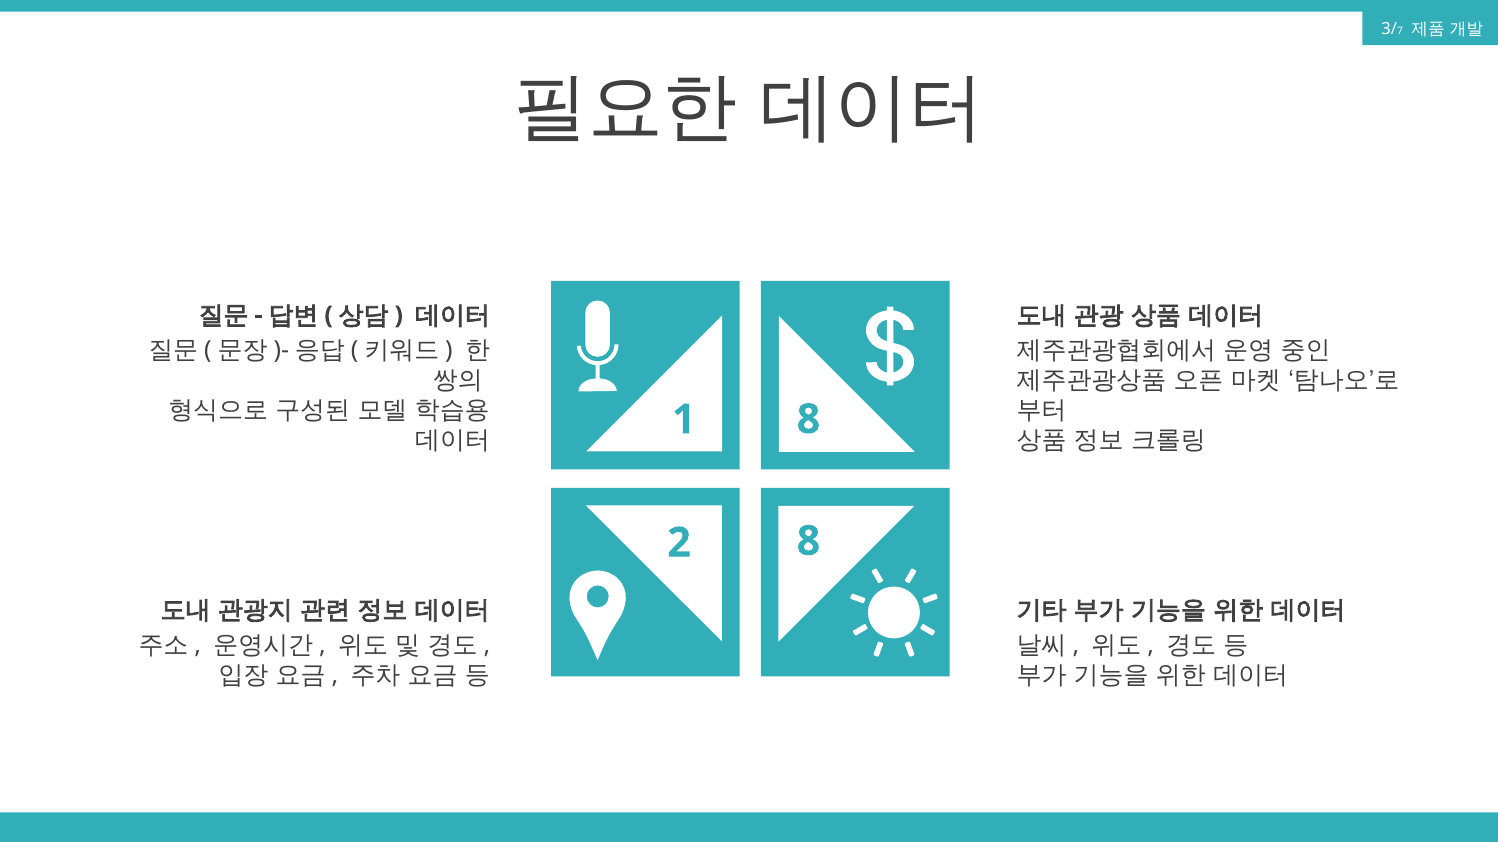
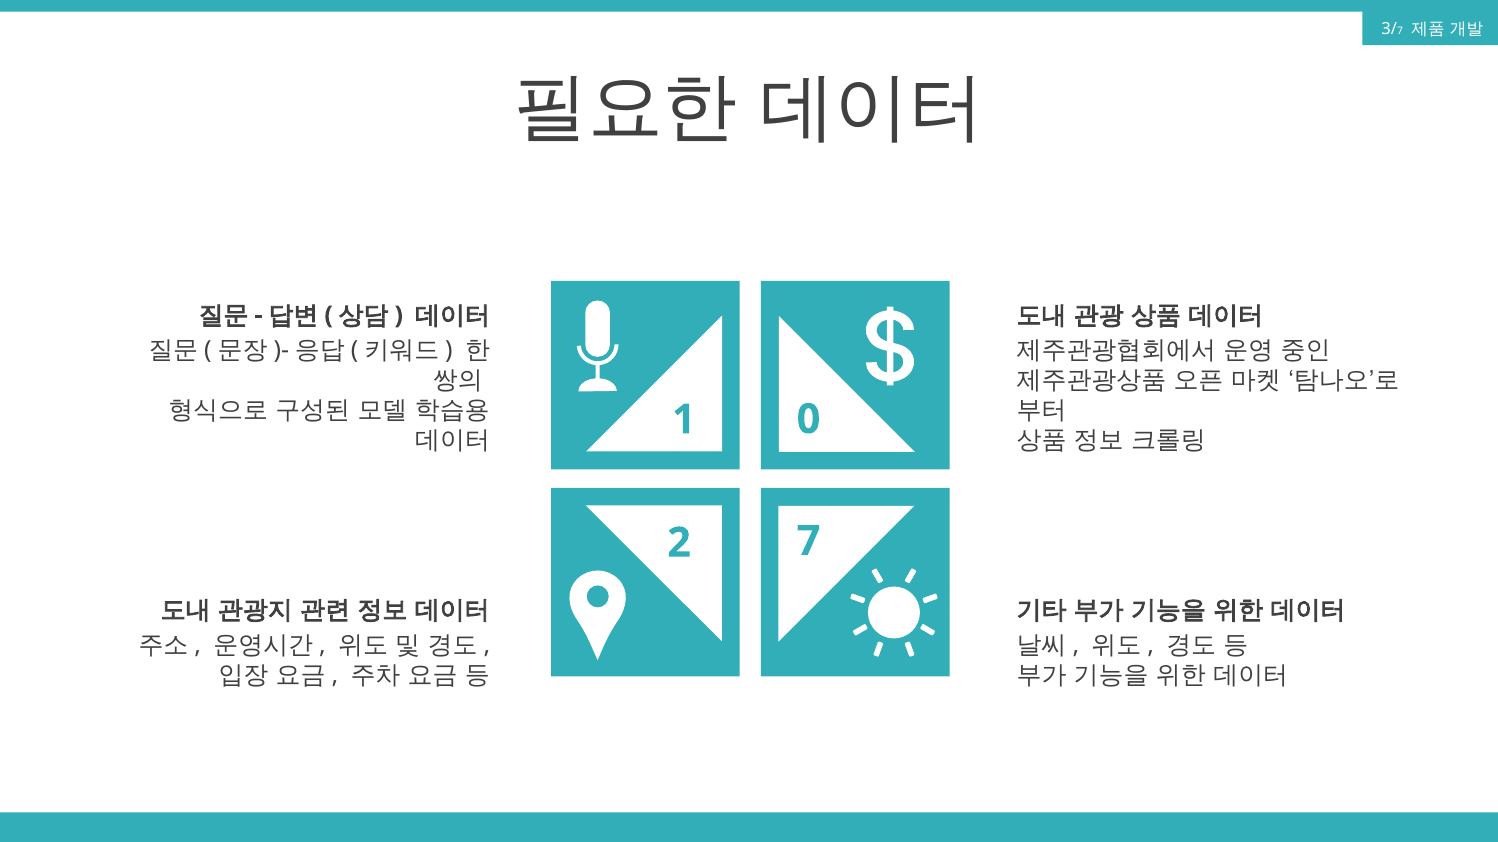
1 8: 8 -> 0 (809, 420)
2 8: 8 -> 7 (809, 542)
